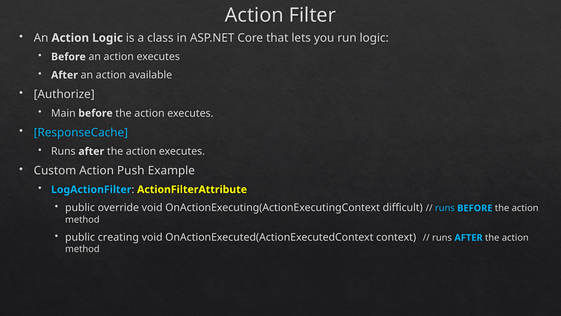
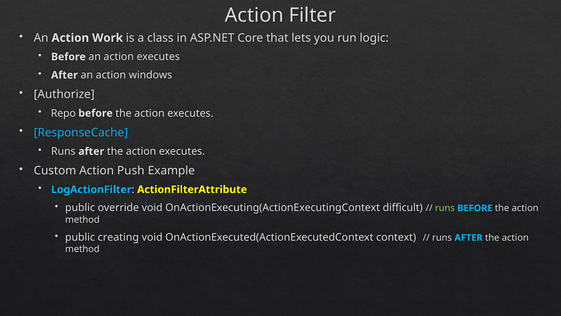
Action Logic: Logic -> Work (108, 38)
available: available -> windows (150, 75)
Main: Main -> Repo (63, 113)
runs colour: light blue -> light green (445, 208)
